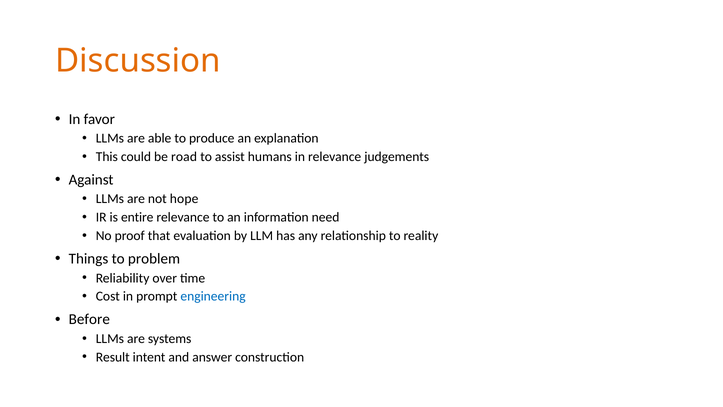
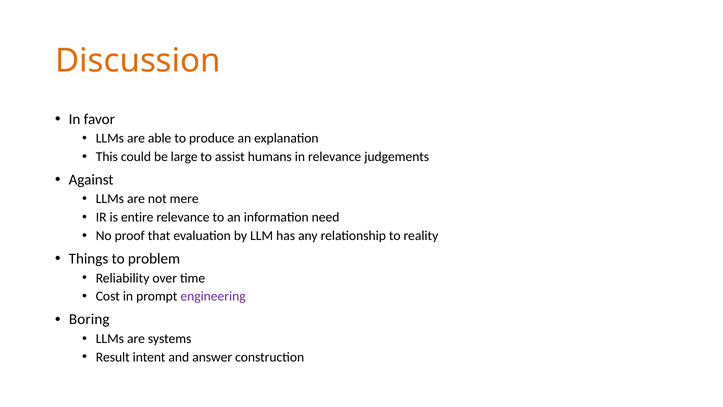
road: road -> large (184, 157)
hope: hope -> mere (184, 199)
engineering colour: blue -> purple (213, 296)
Before: Before -> Boring (89, 319)
